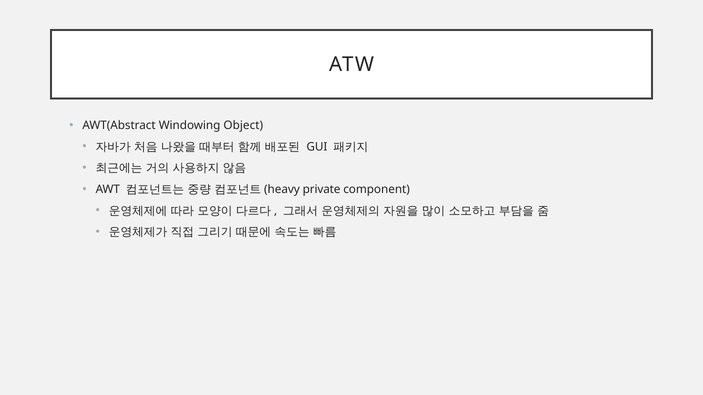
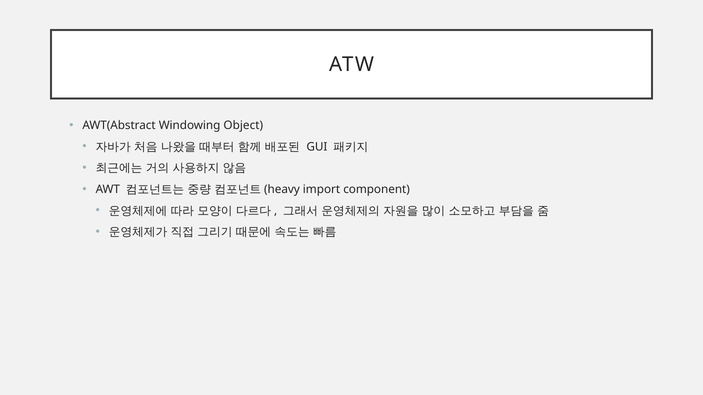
private: private -> import (322, 190)
